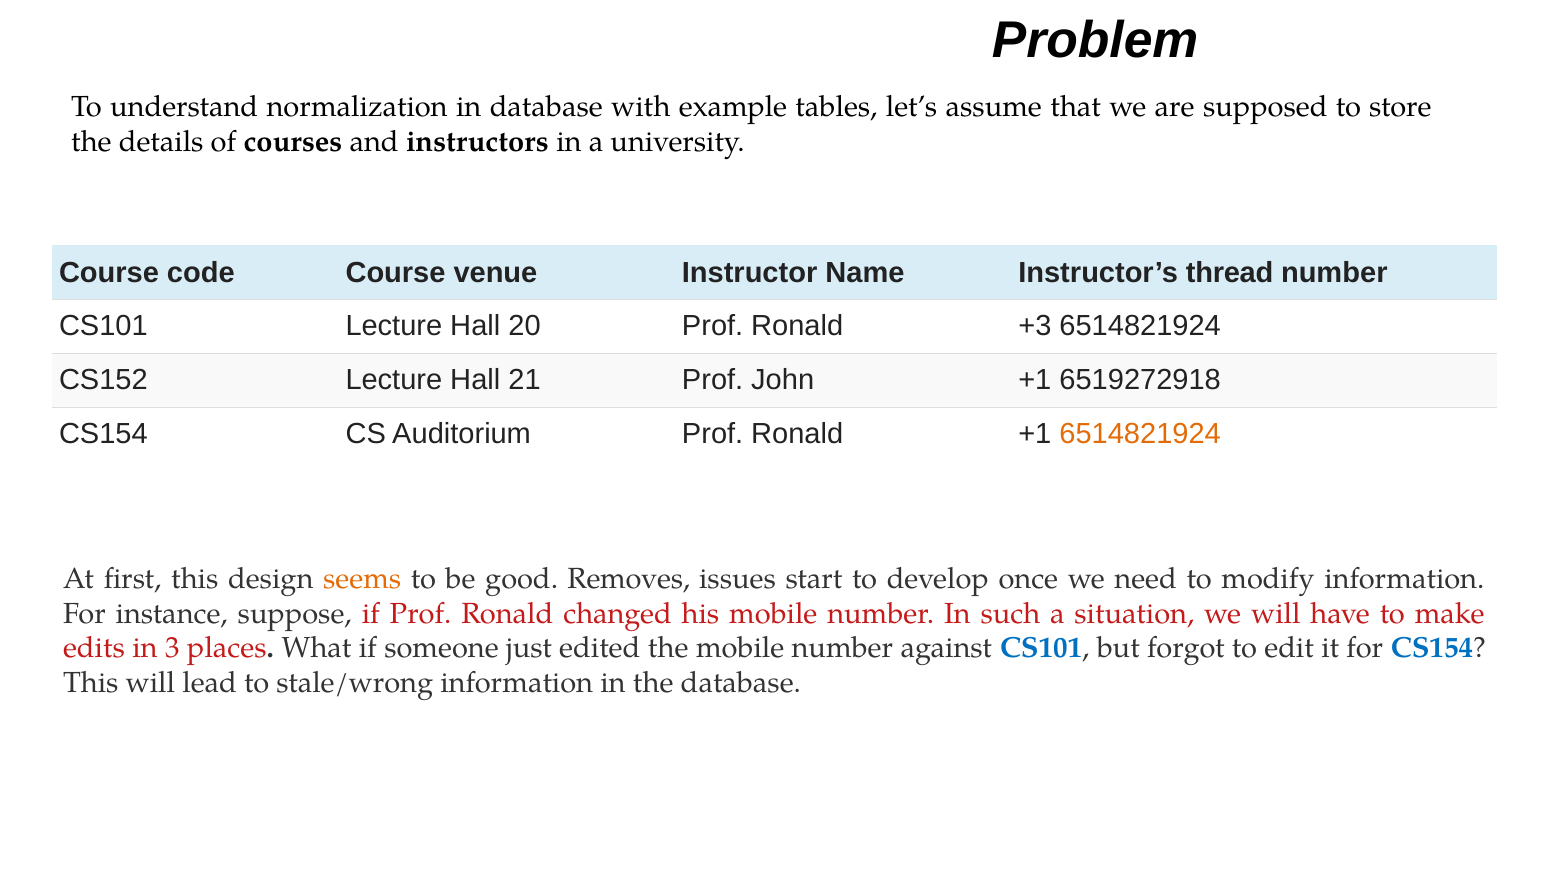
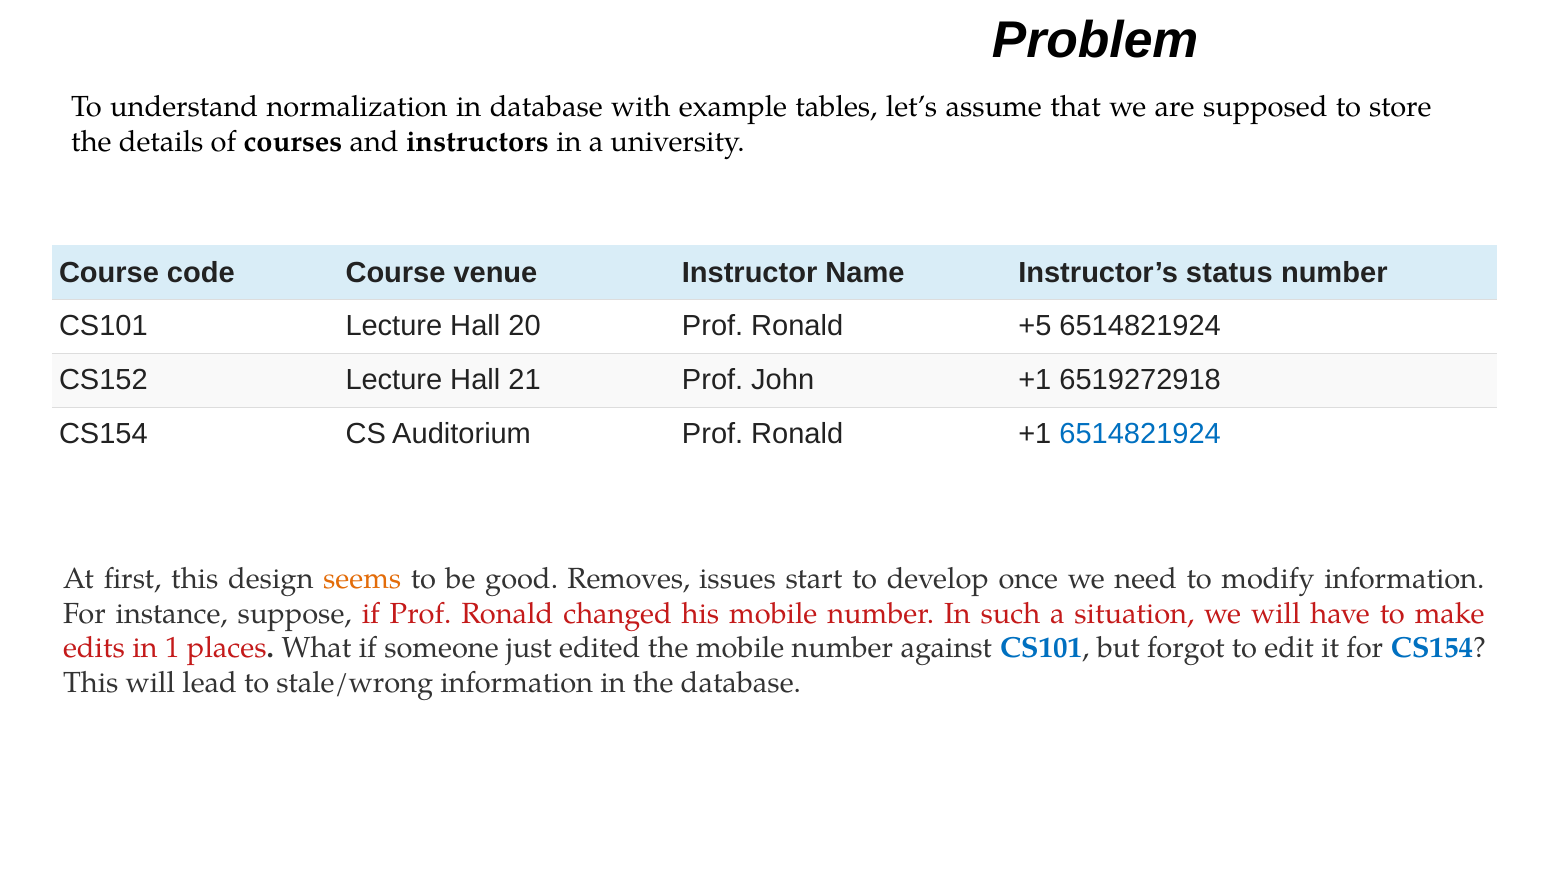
thread: thread -> status (1229, 273)
+3: +3 -> +5 (1035, 326)
6514821924 colour: orange -> blue (1140, 434)
3: 3 -> 1 (172, 648)
